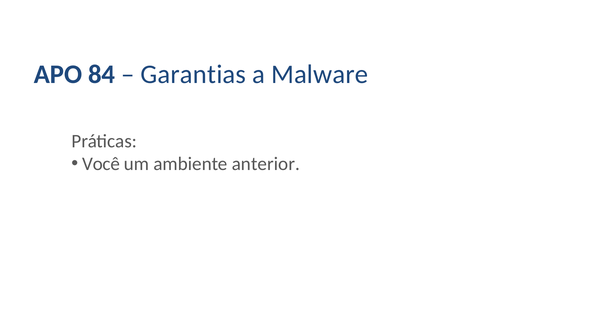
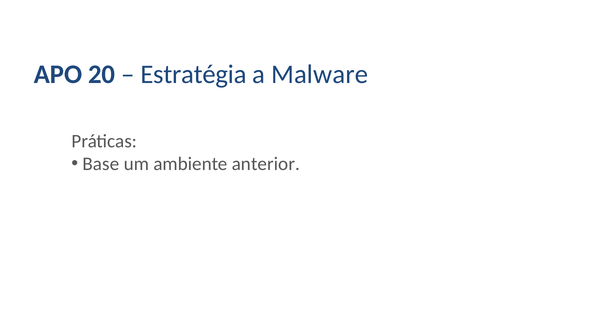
84: 84 -> 20 (102, 74)
Garantias: Garantias -> Estratégia (194, 74)
Você: Você -> Base (101, 164)
